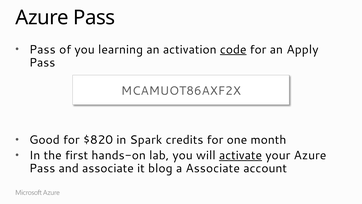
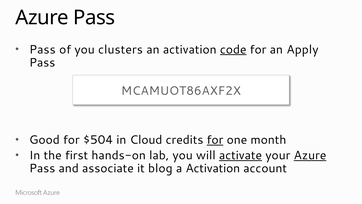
learning: learning -> clusters (120, 49)
$820: $820 -> $504 (98, 140)
Spark: Spark -> Cloud (146, 140)
for underline: none -> present (215, 140)
Azure underline: none -> present (310, 155)
a Associate: Associate -> Activation (213, 168)
